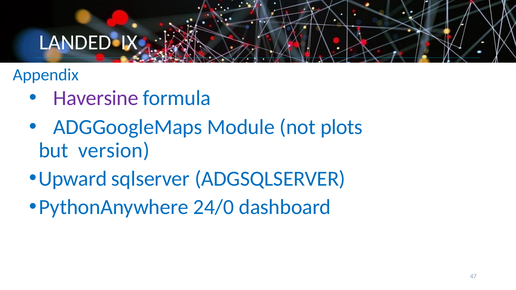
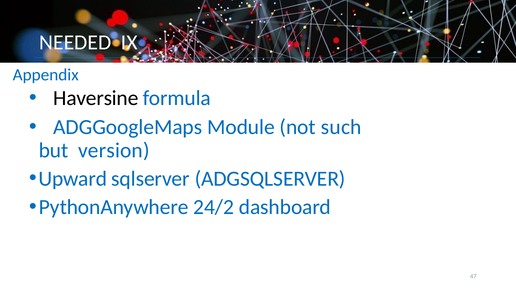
LANDED: LANDED -> NEEDED (75, 42)
Haversine colour: purple -> black (96, 98)
plots: plots -> such (341, 127)
24/0: 24/0 -> 24/2 (214, 207)
